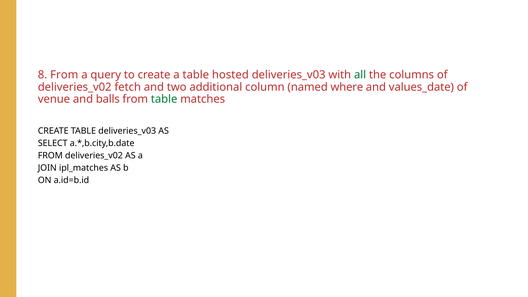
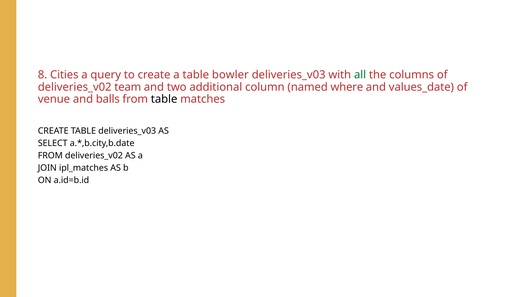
8 From: From -> Cities (64, 75)
hosted: hosted -> bowler (230, 75)
fetch: fetch -> team (128, 87)
table colour: green -> black (164, 99)
